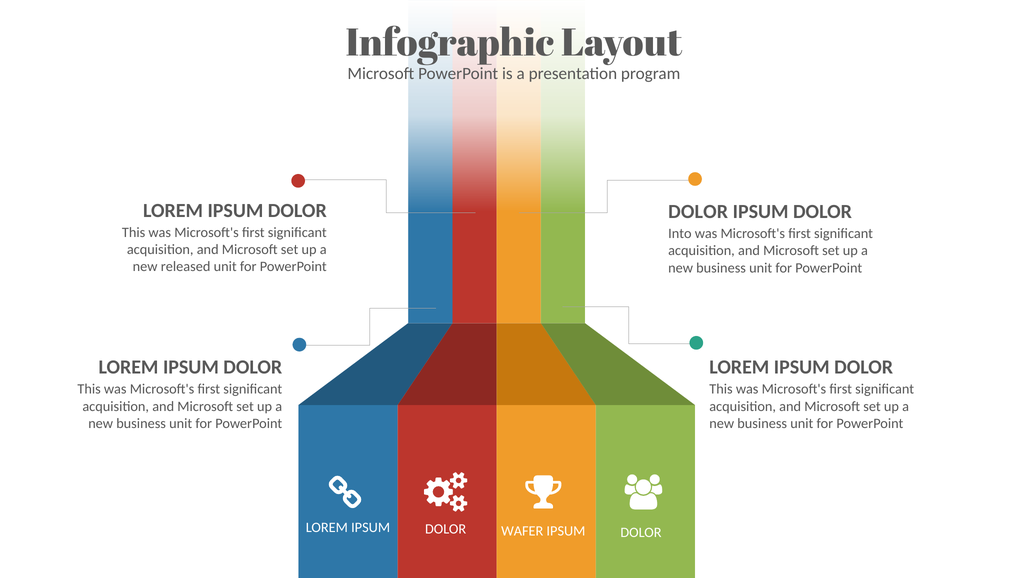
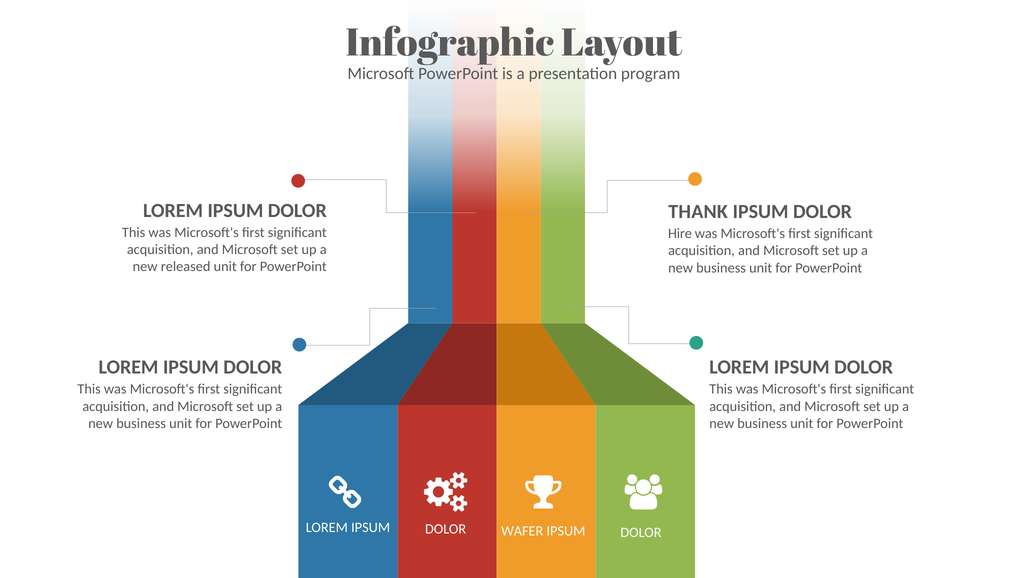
DOLOR: DOLOR -> THANK (698, 212)
Into: Into -> Hire (680, 234)
